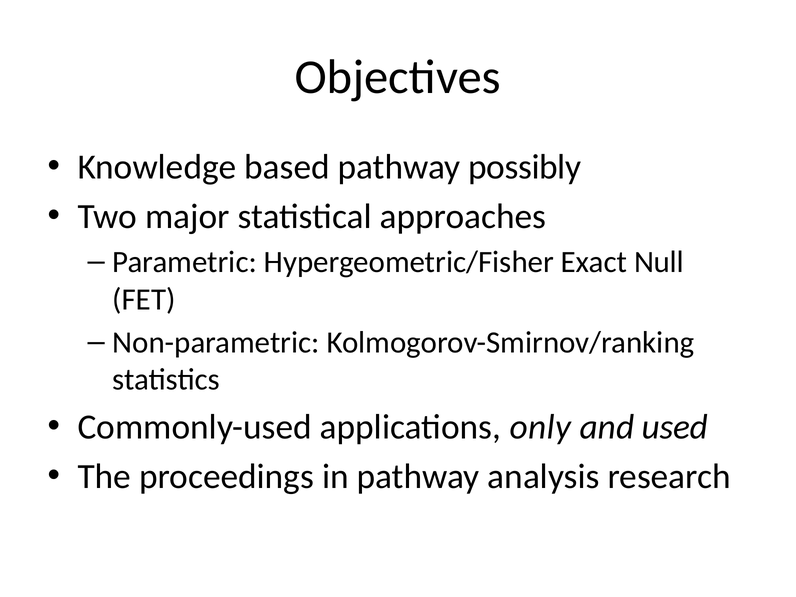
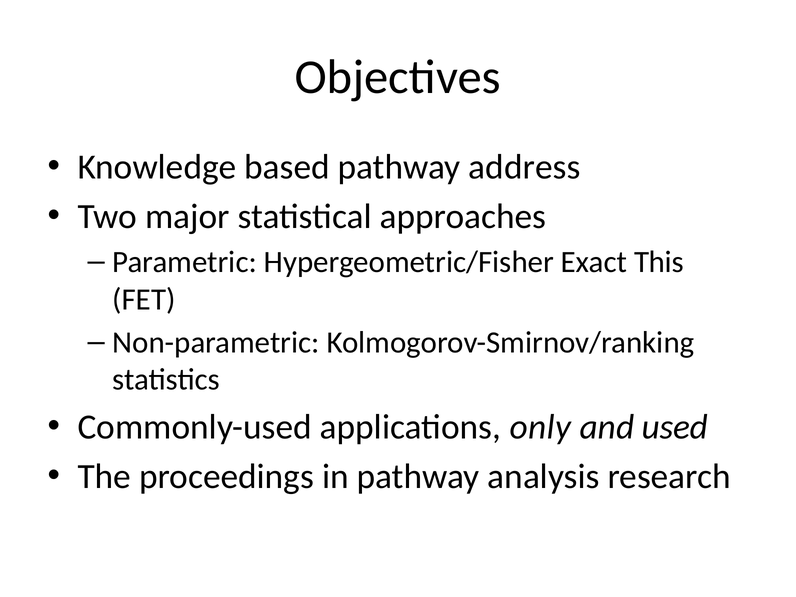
possibly: possibly -> address (524, 167)
Null: Null -> This (659, 262)
